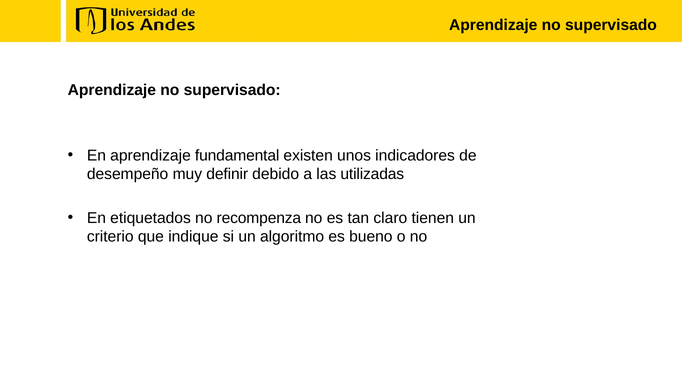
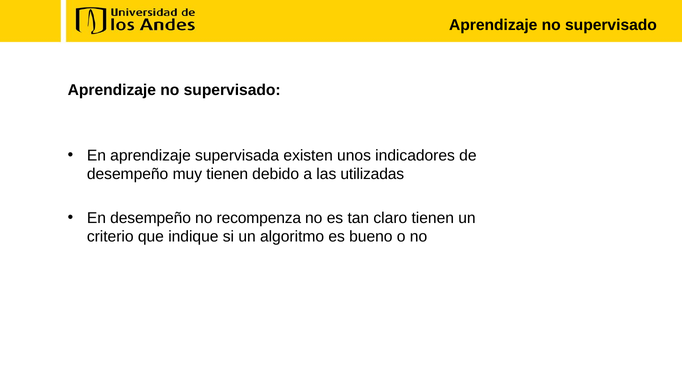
fundamental: fundamental -> supervisada (237, 155)
muy definir: definir -> tienen (227, 174)
En etiquetados: etiquetados -> desempeño (151, 218)
